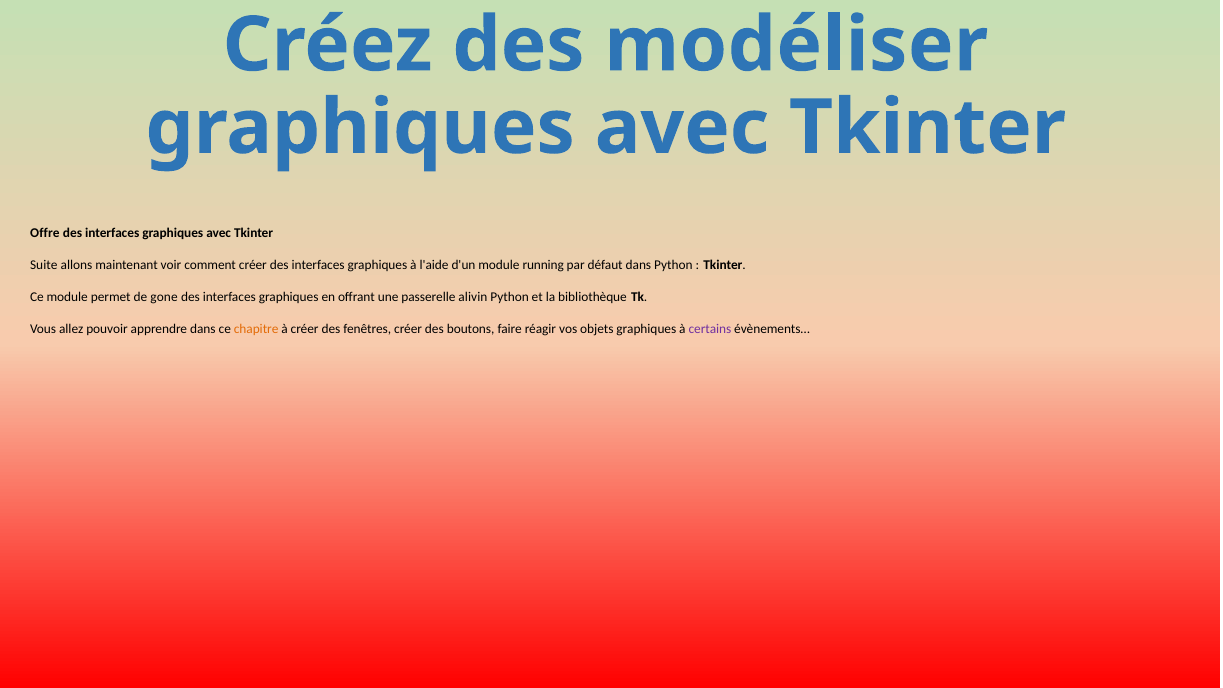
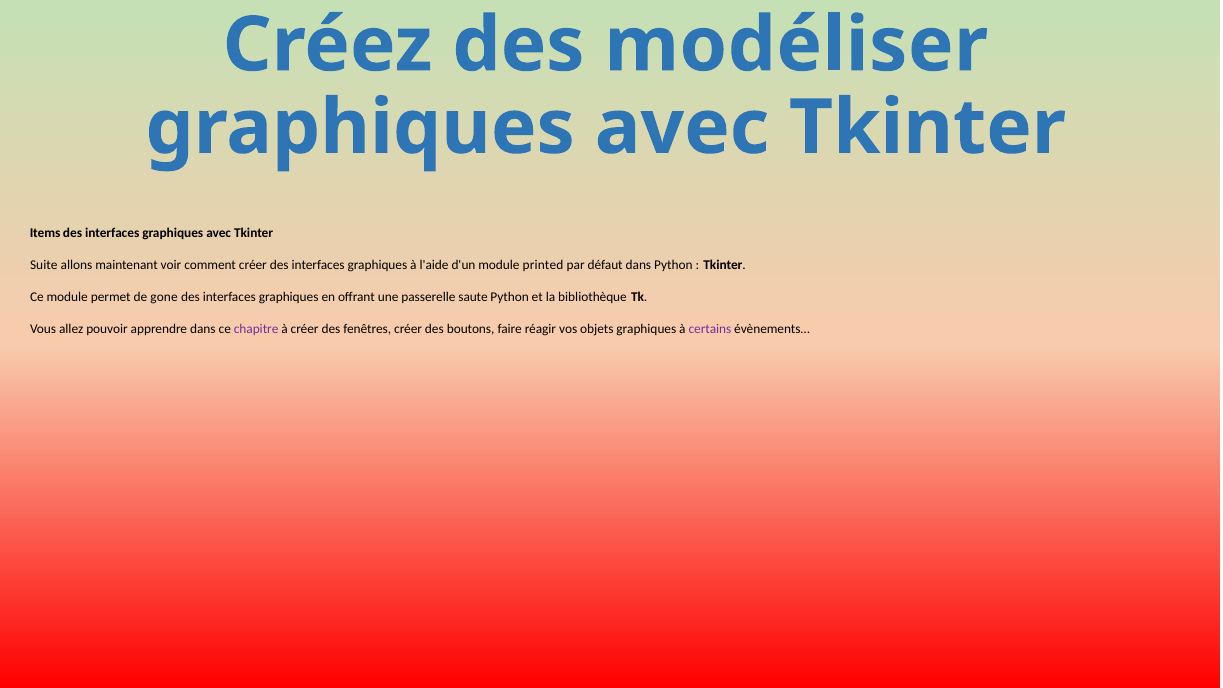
Offre: Offre -> Items (45, 233)
running: running -> printed (543, 265)
alivin: alivin -> saute (473, 297)
chapitre colour: orange -> purple (256, 329)
